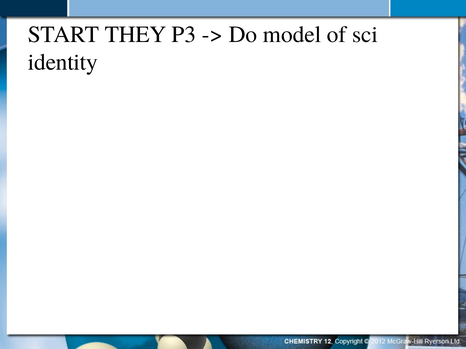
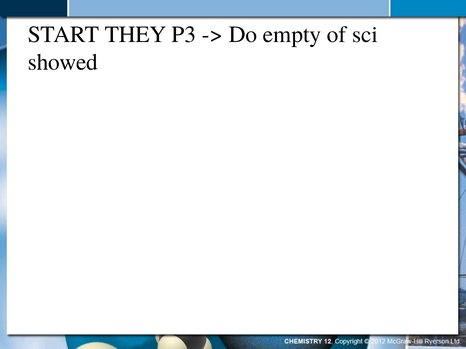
model: model -> empty (292, 34)
identity: identity -> showed (63, 62)
